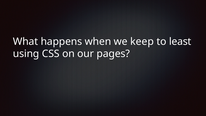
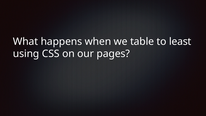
keep: keep -> table (142, 41)
